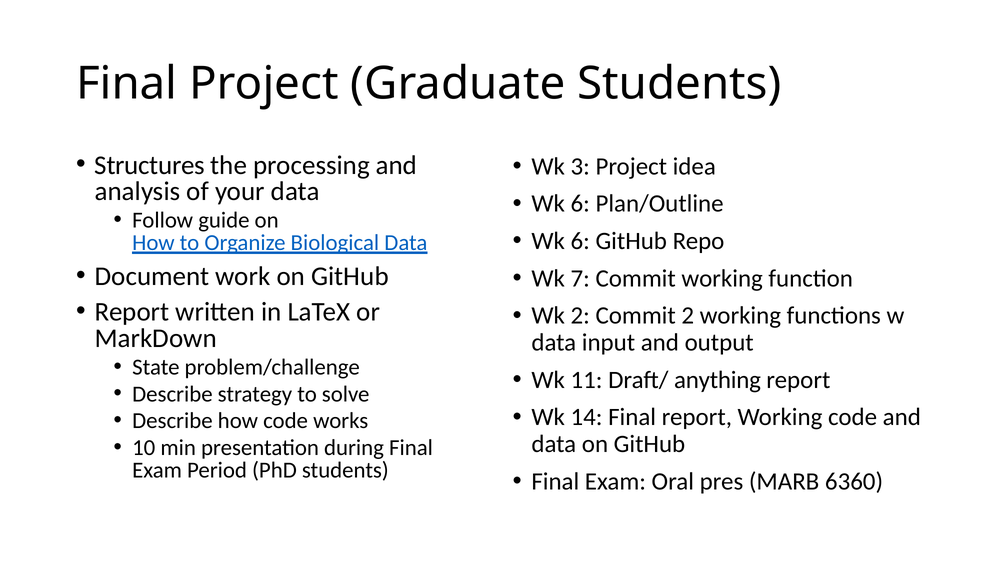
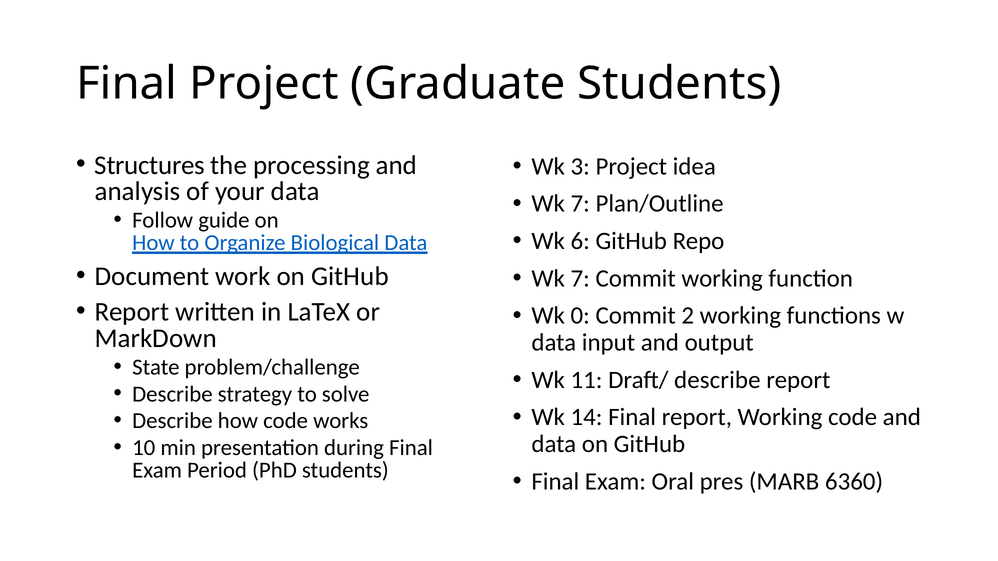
6: 6 -> 7 (580, 204)
Wk 2: 2 -> 0 (580, 316)
Draft/ anything: anything -> describe (717, 380)
